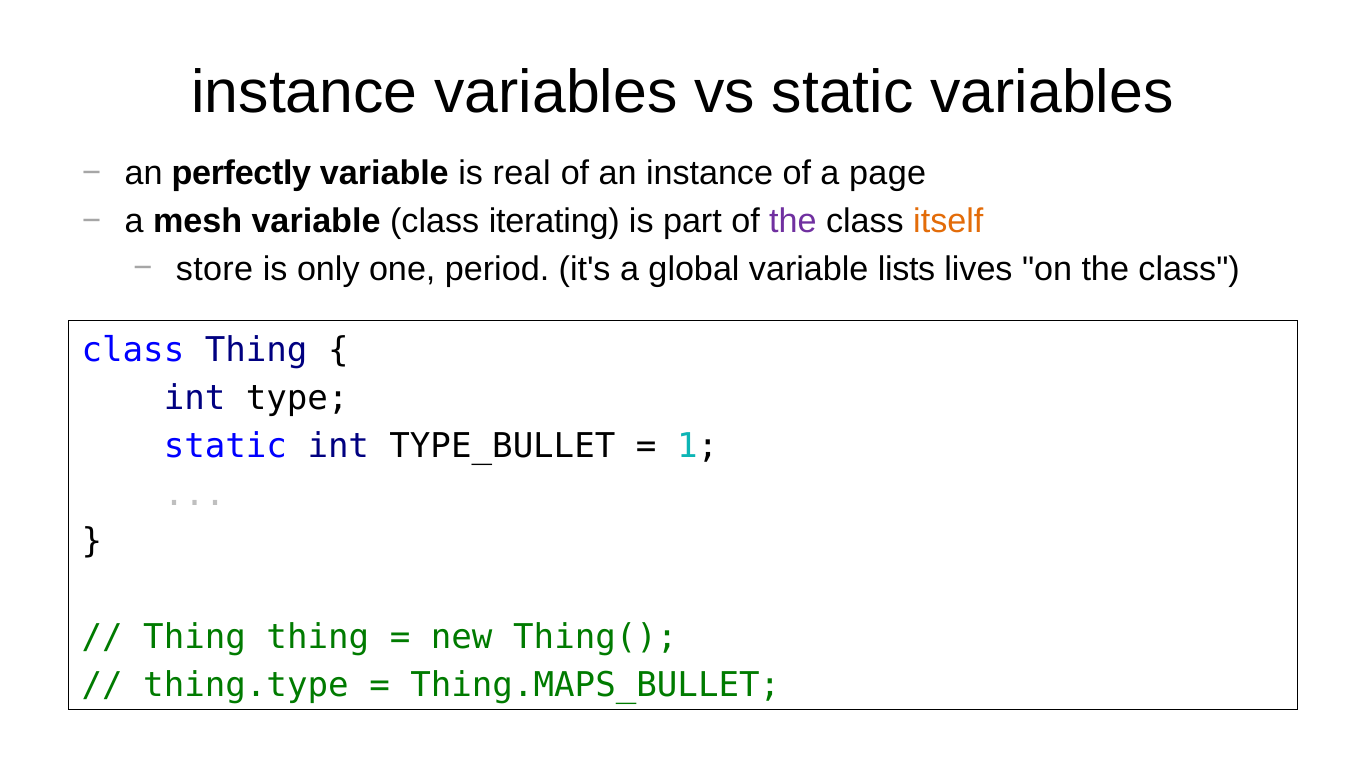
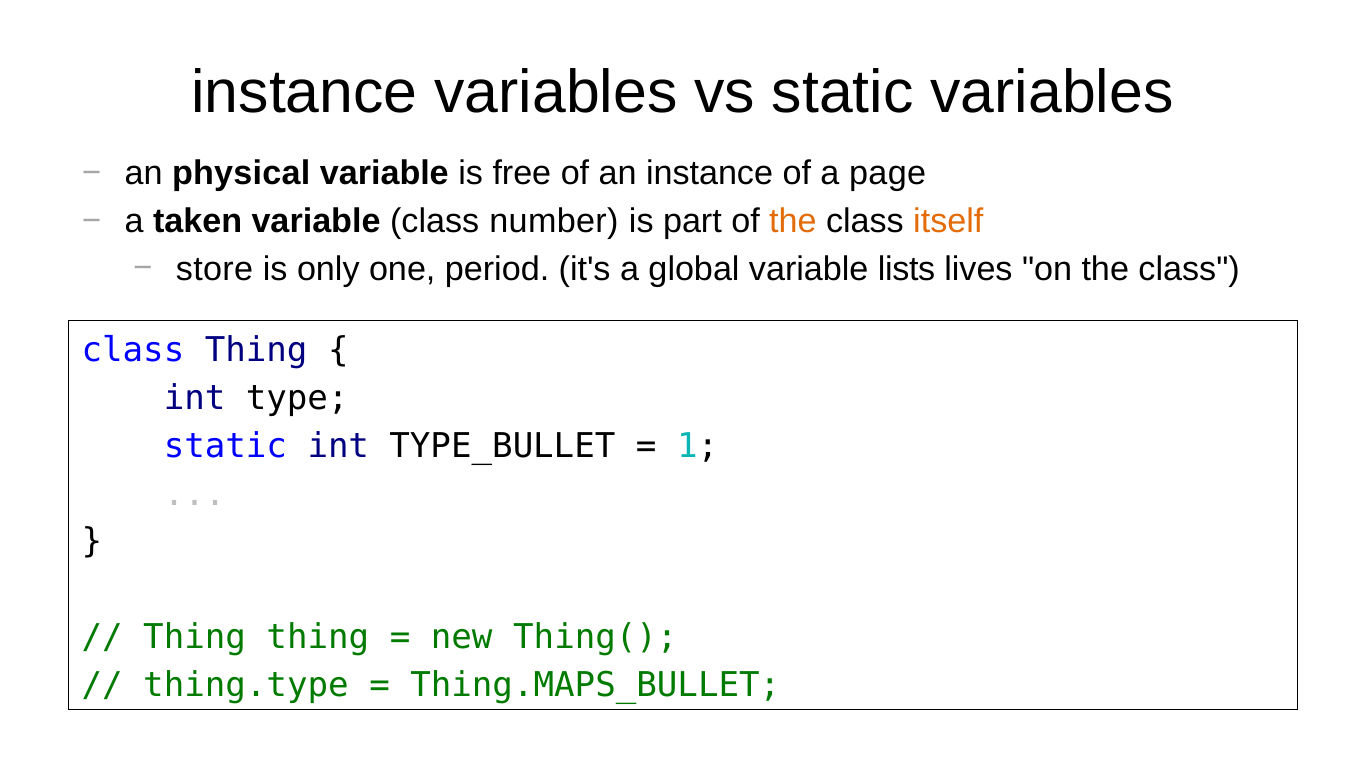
perfectly: perfectly -> physical (241, 174)
real: real -> free (522, 174)
mesh: mesh -> taken (198, 221)
iterating: iterating -> number (554, 221)
the colour: purple -> orange (793, 221)
